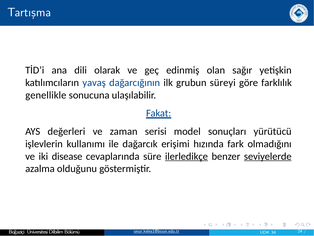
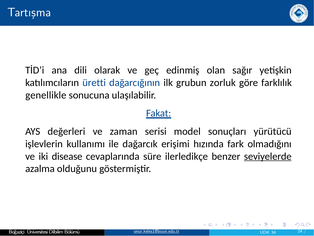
yavaş: yavaş -> üretti (94, 83)
süreyi: süreyi -> zorluk (223, 83)
ilerledikçe underline: present -> none (186, 156)
